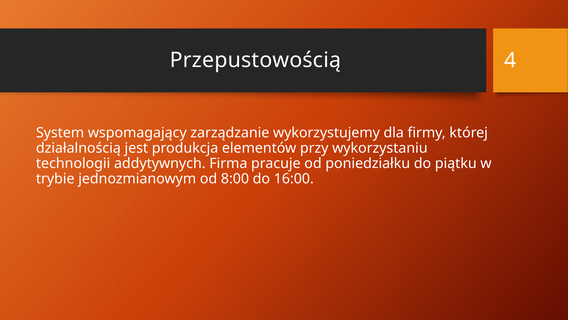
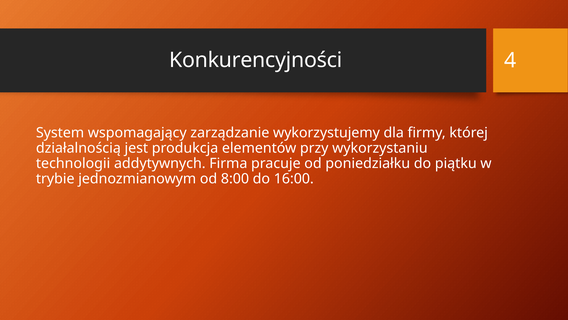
Przepustowością: Przepustowością -> Konkurencyjności (256, 60)
